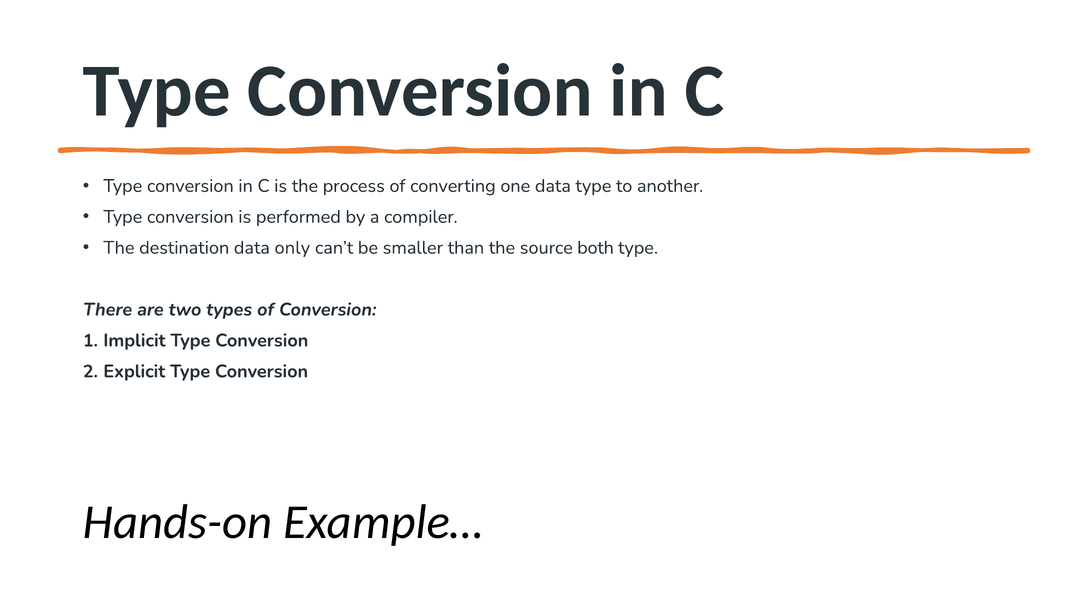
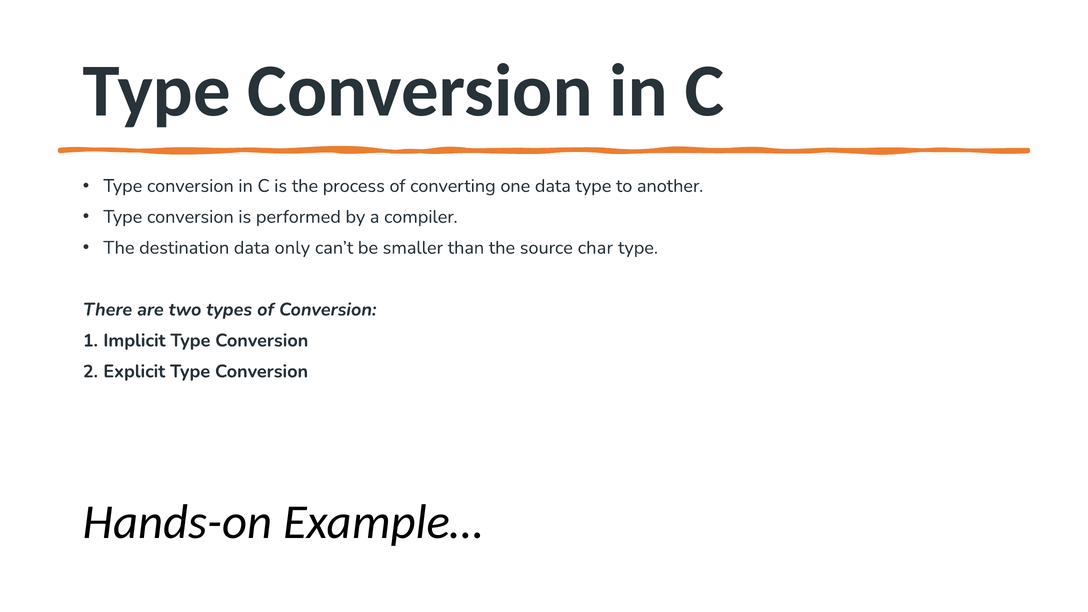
both: both -> char (595, 248)
